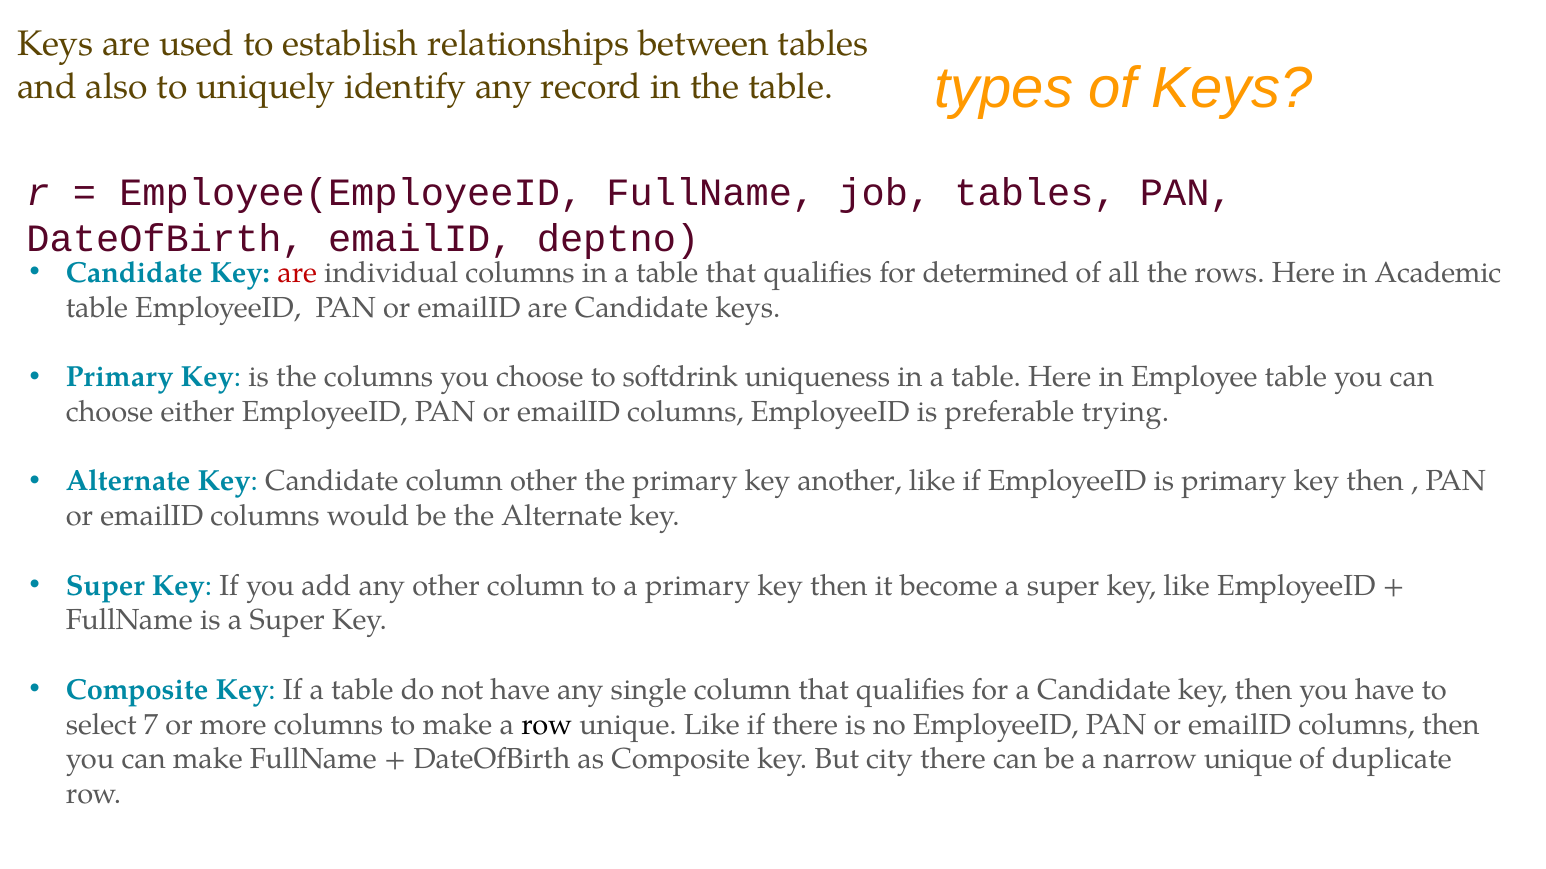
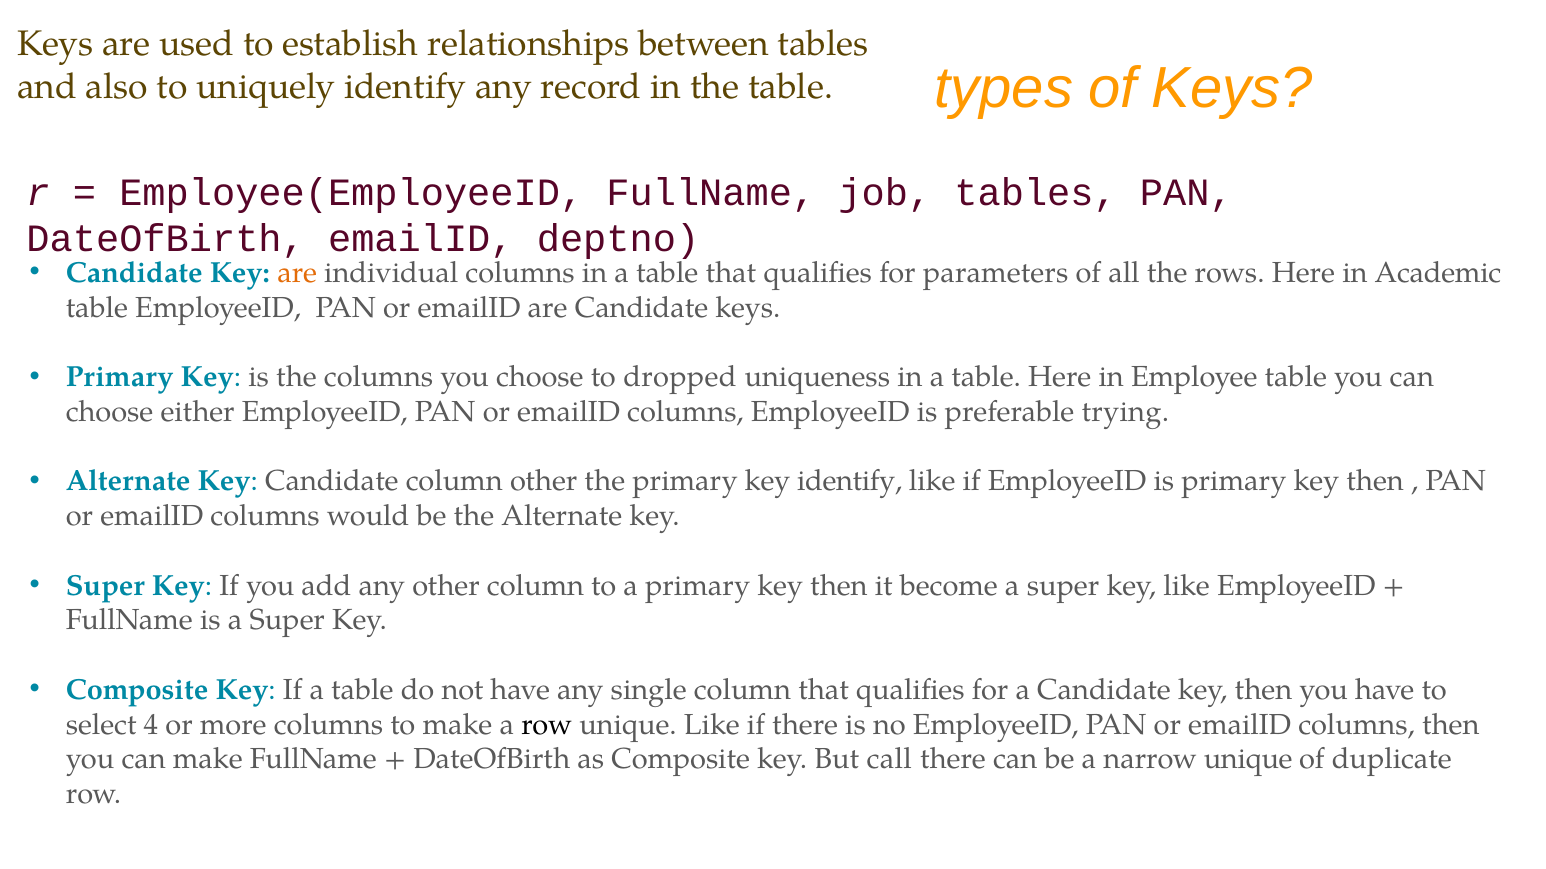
are colour: red -> orange (297, 273)
determined: determined -> parameters (996, 273)
softdrink: softdrink -> dropped (680, 377)
key another: another -> identify (850, 482)
7: 7 -> 4 (151, 725)
city: city -> call (889, 760)
